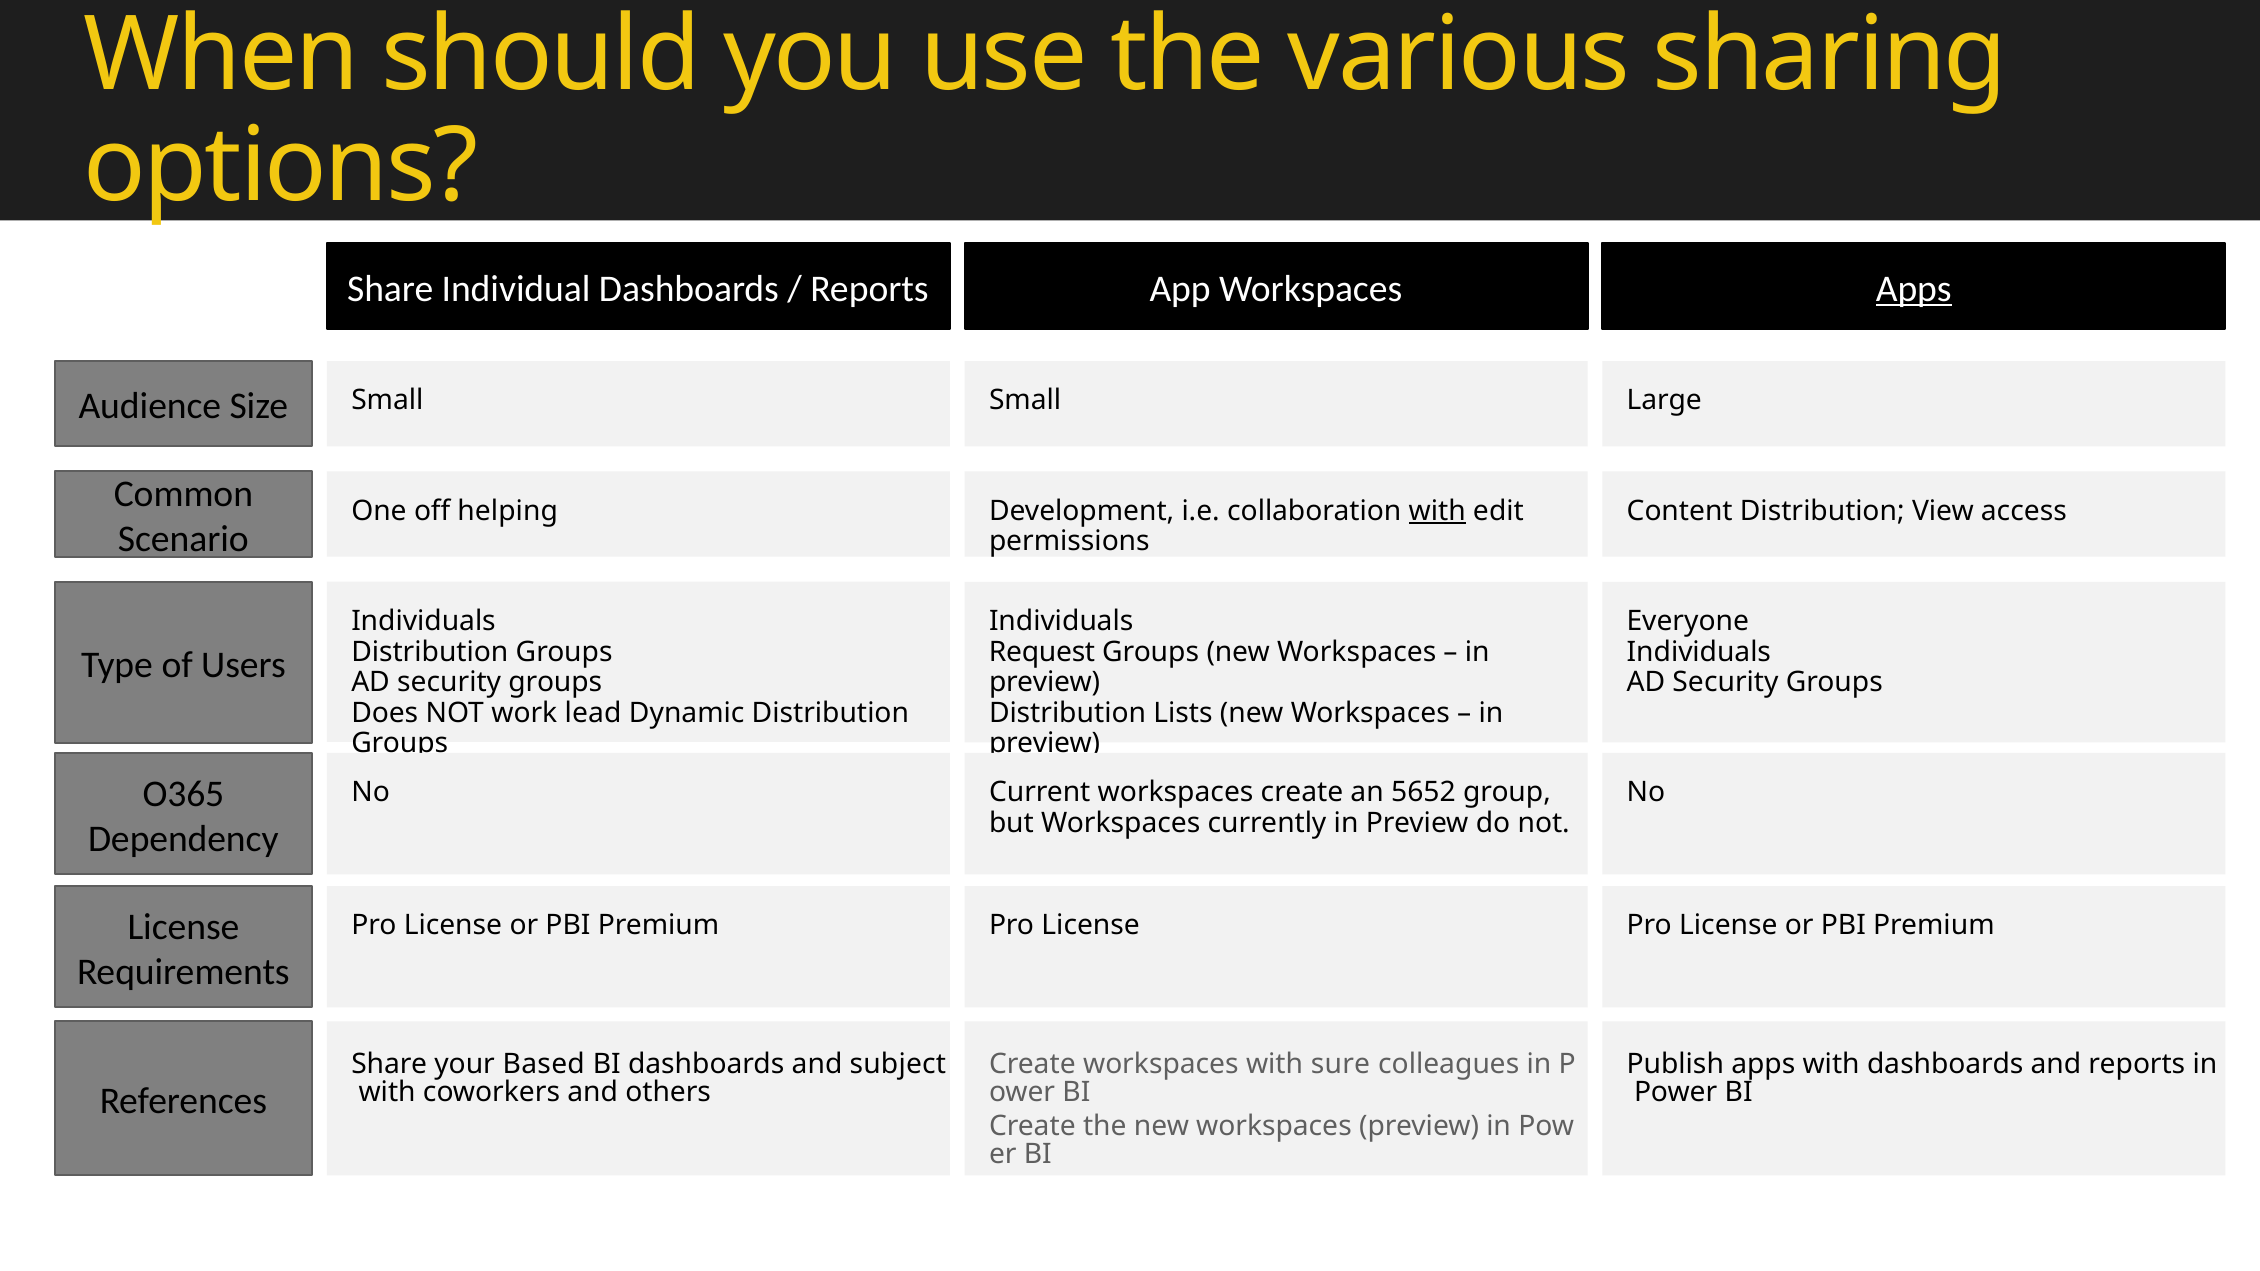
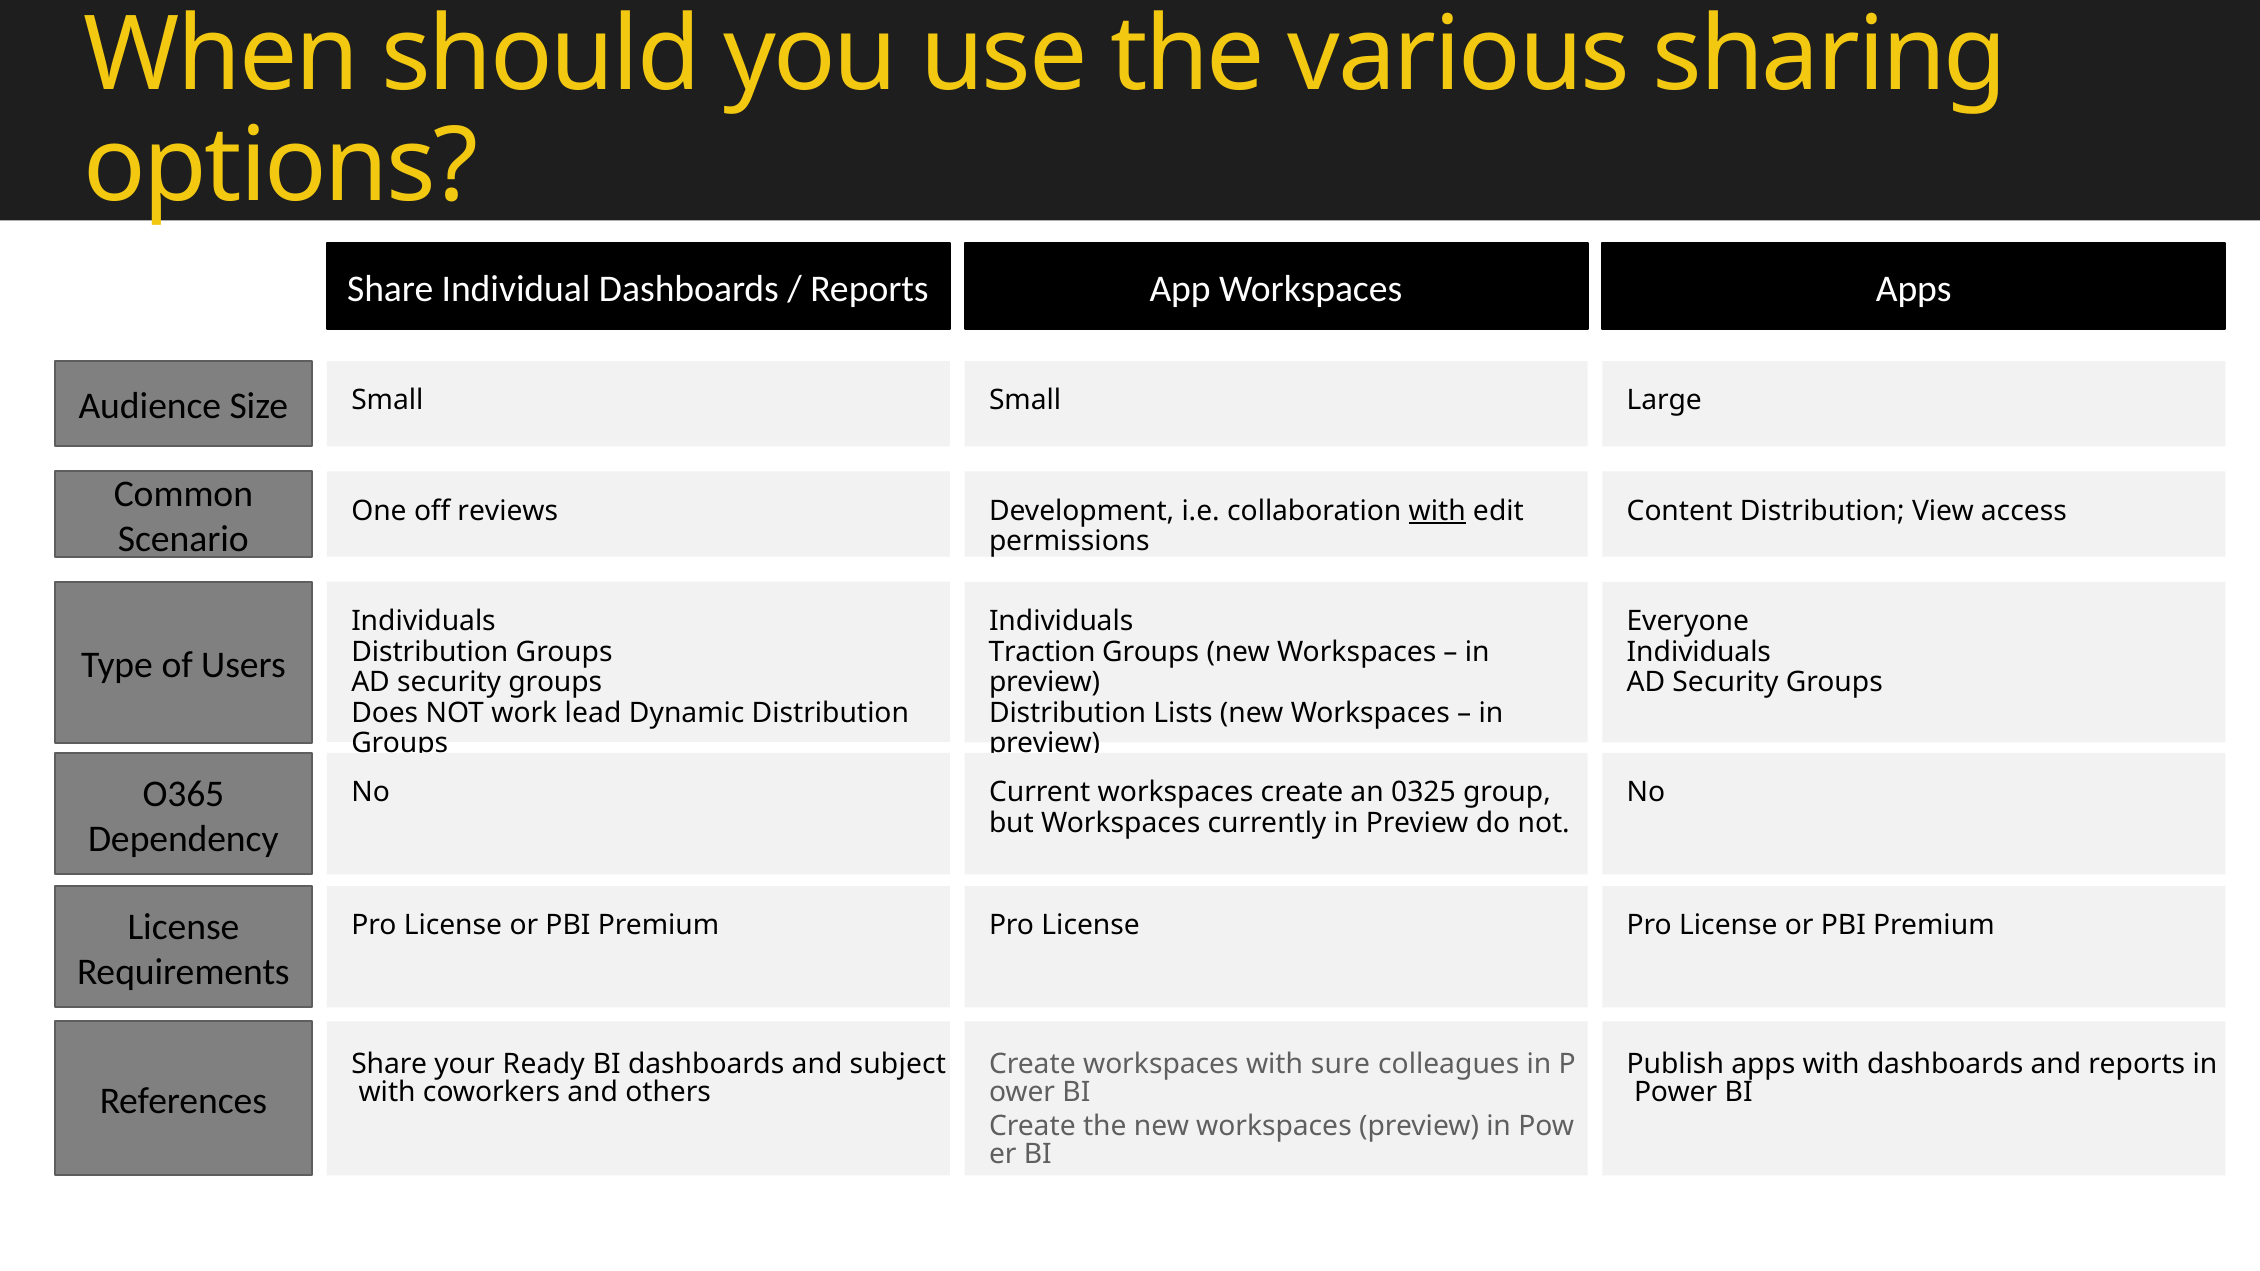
Apps underline: present -> none (1914, 289)
helping: helping -> reviews (508, 511)
Request: Request -> Traction (1042, 652)
5652: 5652 -> 0325 (1423, 793)
Based: Based -> Ready (544, 1064)
